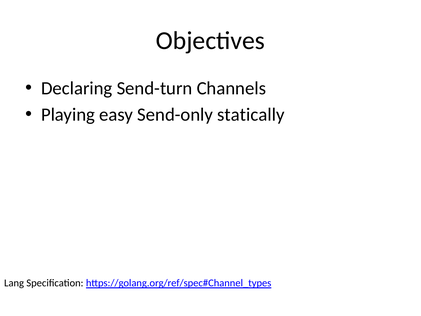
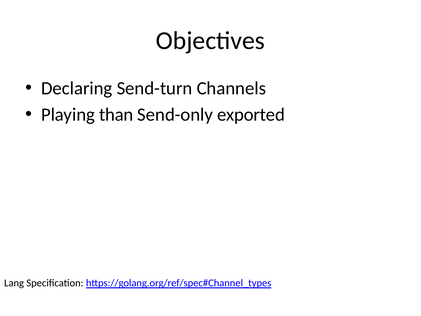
easy: easy -> than (116, 115)
statically: statically -> exported (251, 115)
